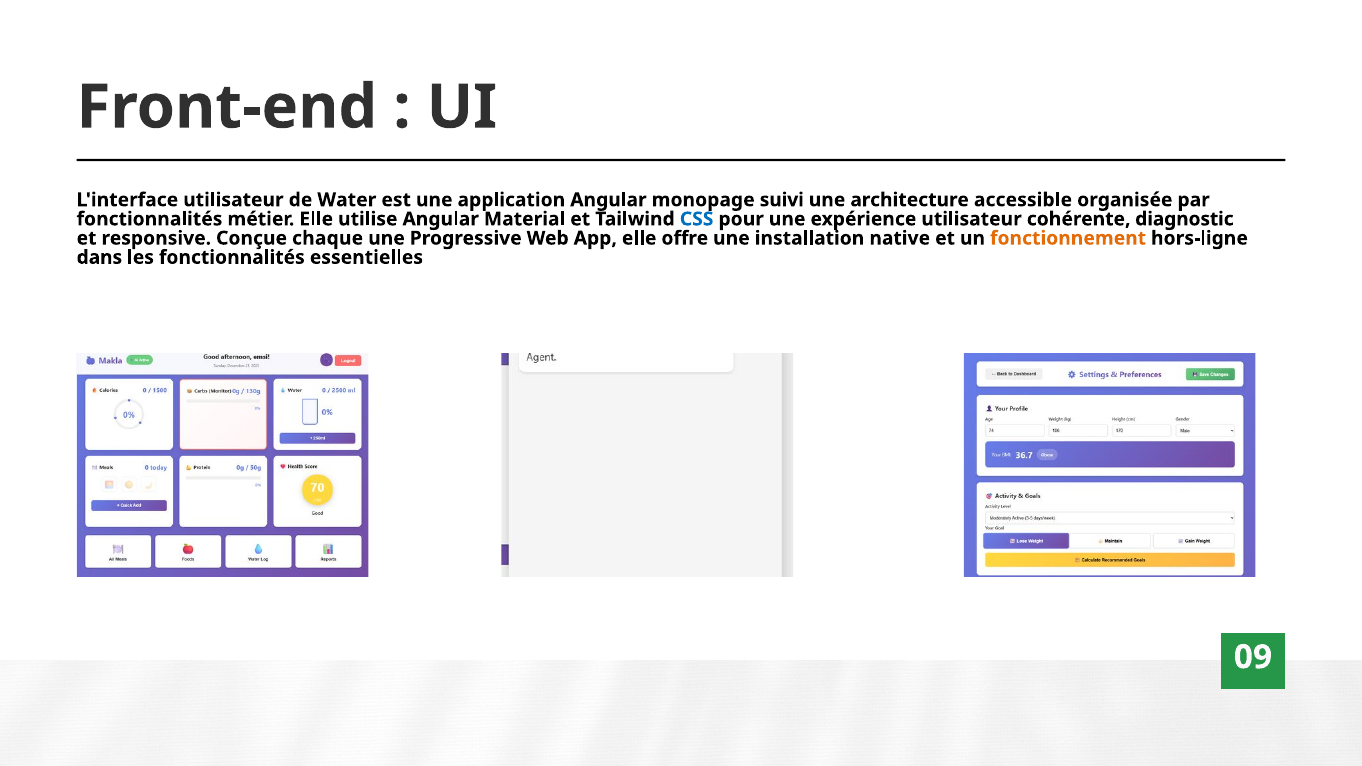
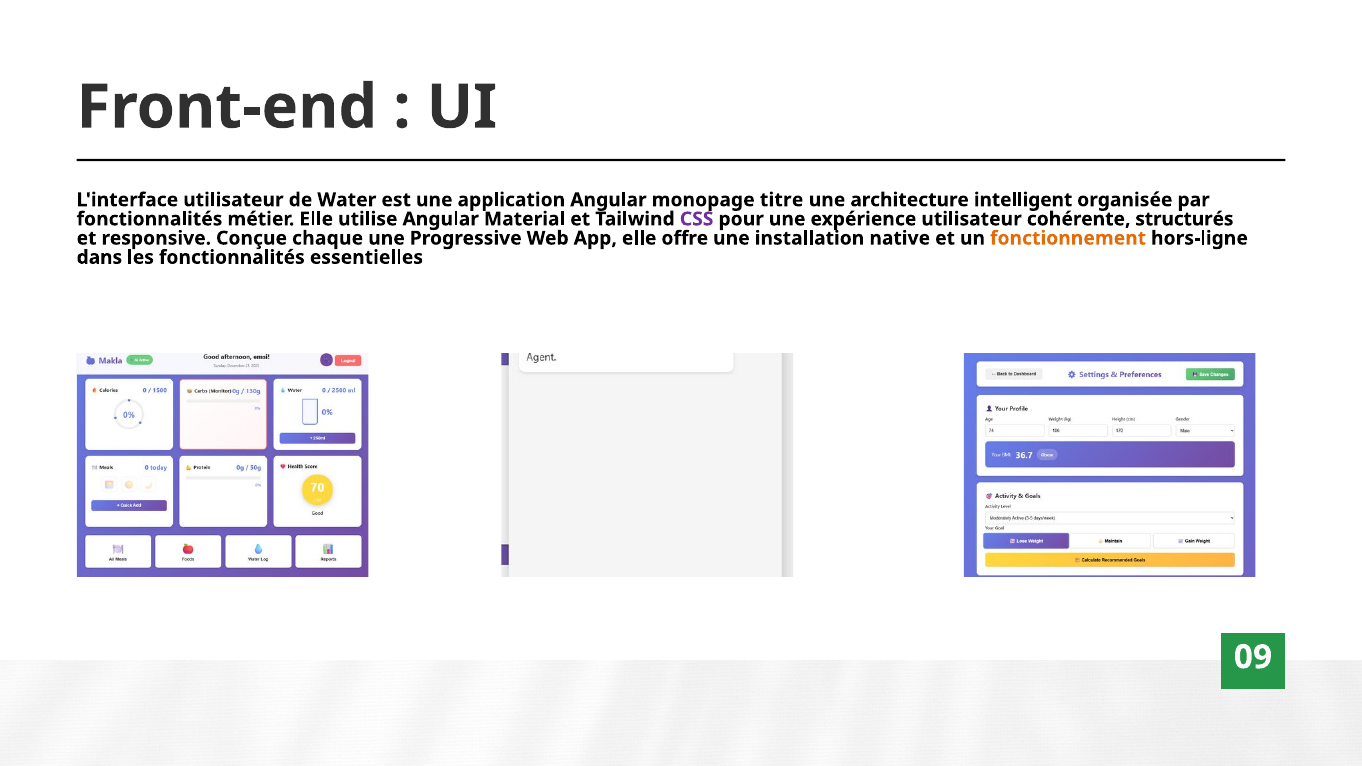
suivi: suivi -> titre (782, 200)
accessible: accessible -> intelligent (1023, 200)
CSS colour: blue -> purple (697, 219)
diagnostic: diagnostic -> structurés (1184, 219)
